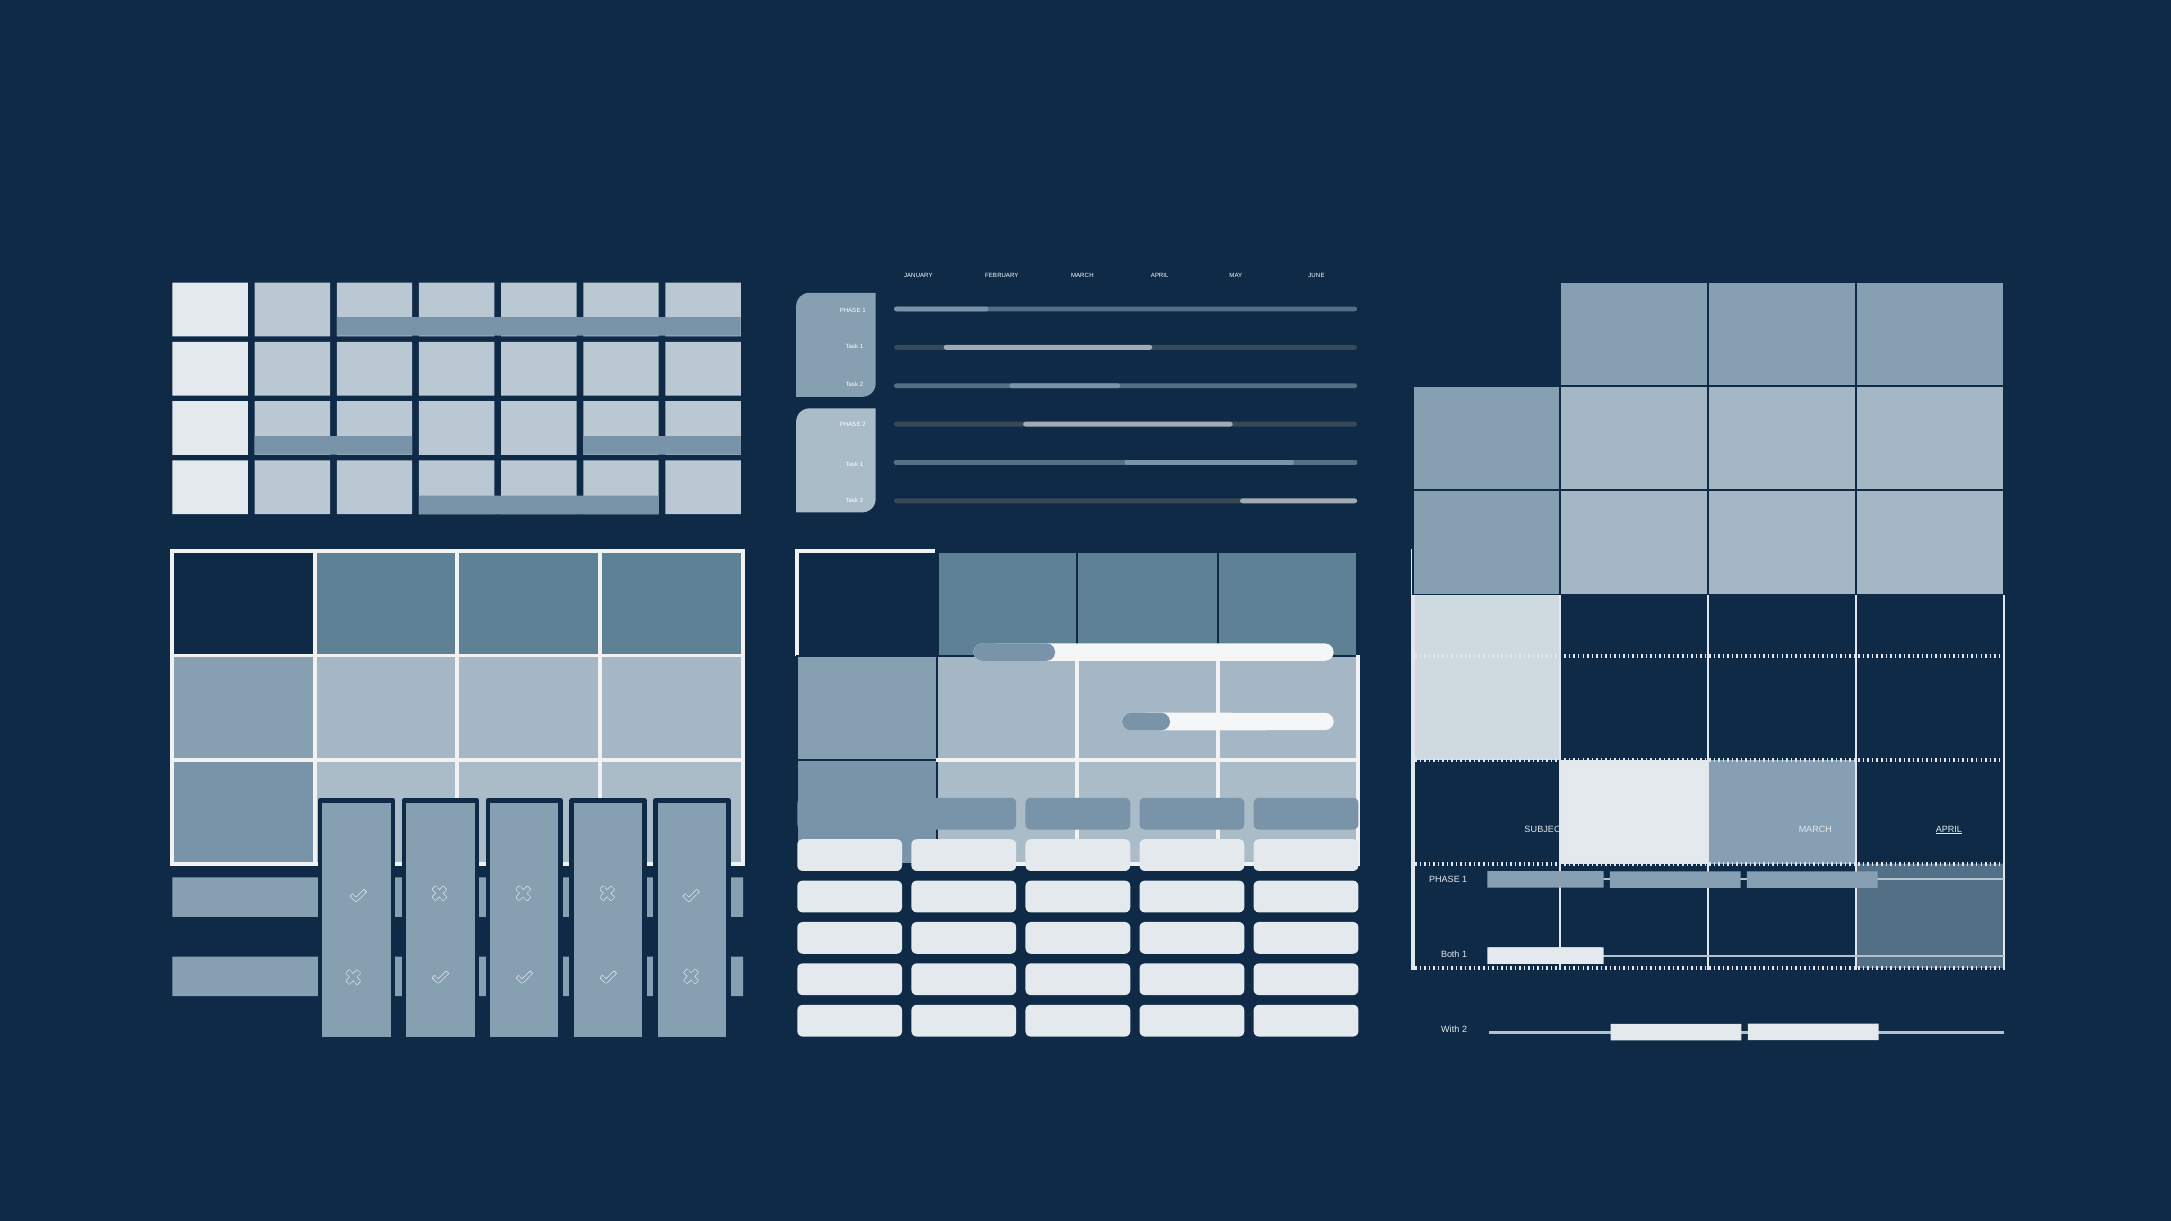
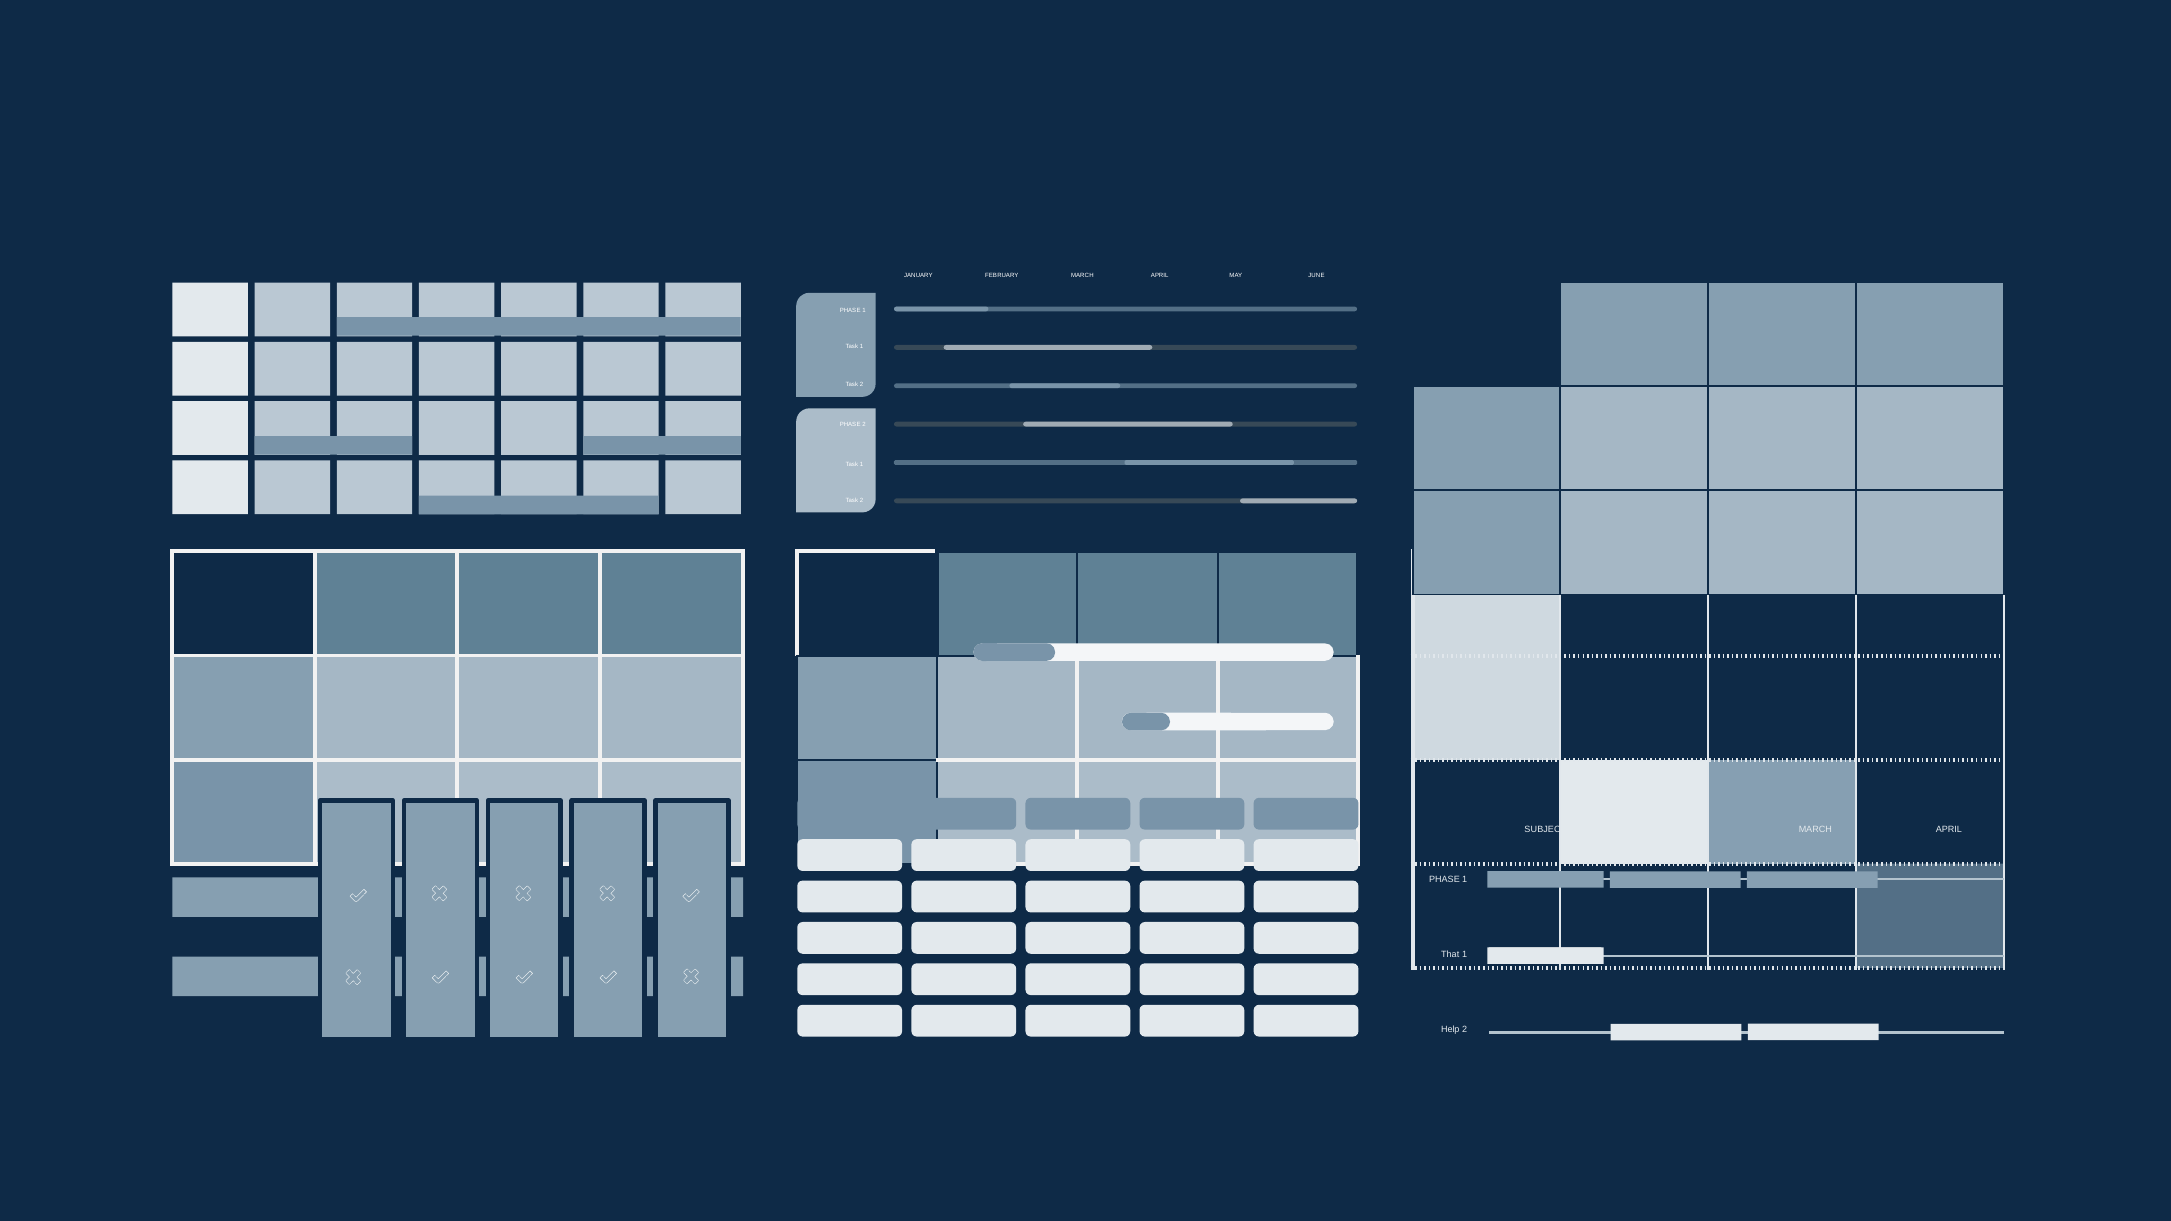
APRIL underline: present -> none (1949, 830)
Both: Both -> That (1450, 955)
With: With -> Help (1450, 1030)
